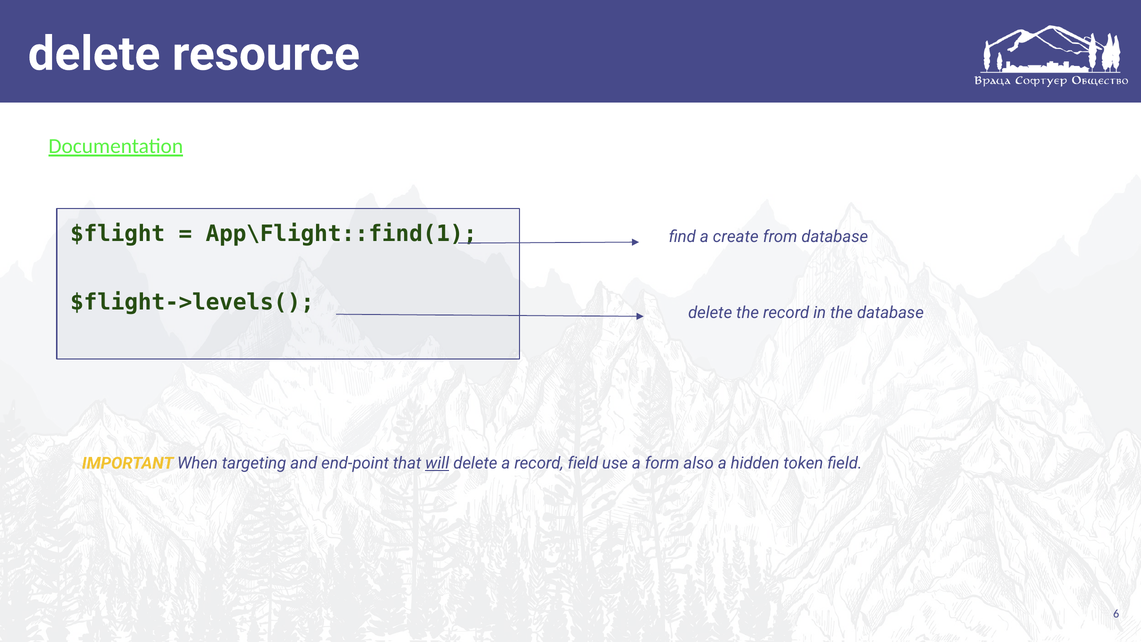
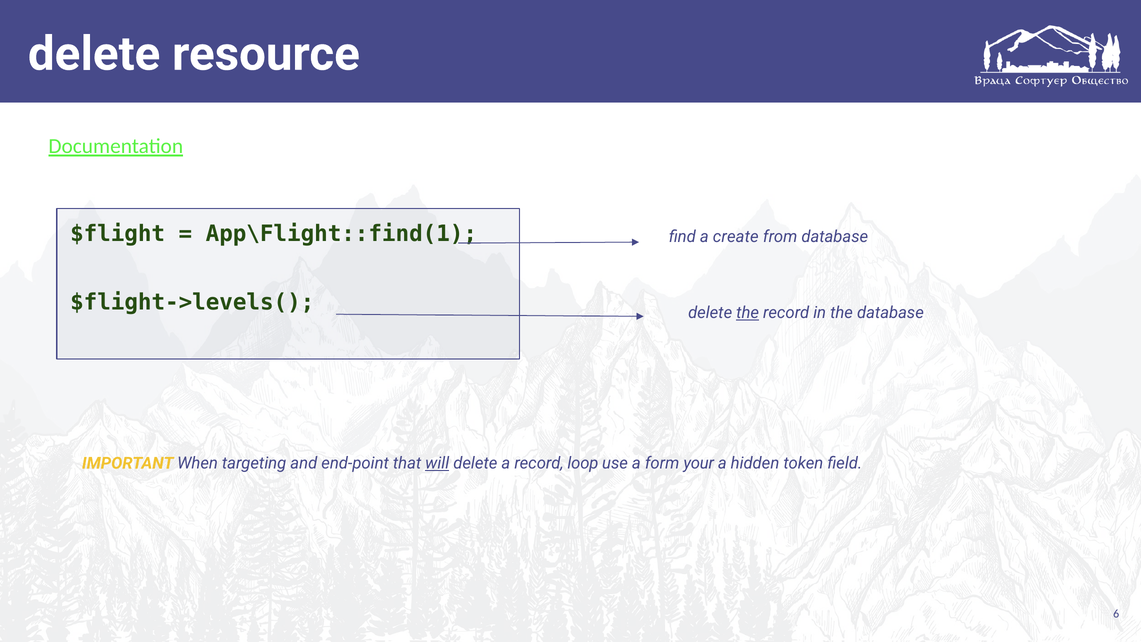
the underline: none -> present (748, 313)
record field: field -> loop (583, 463)
also: also -> your (699, 463)
